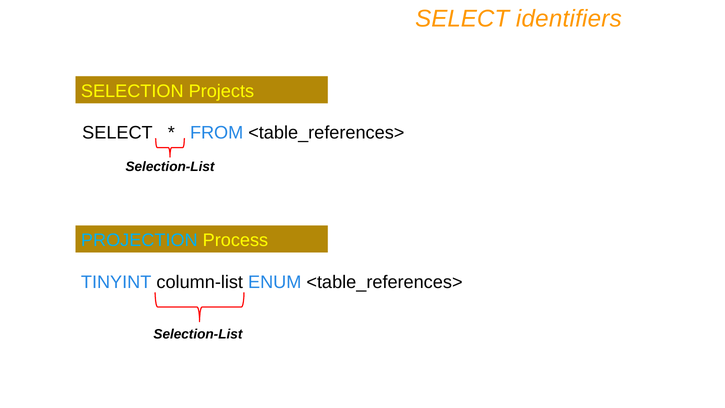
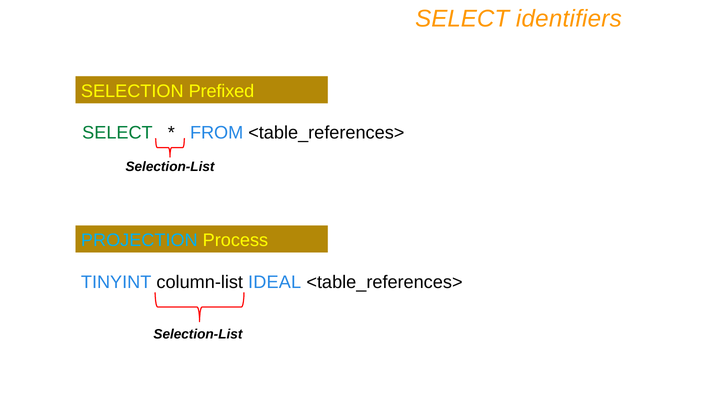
Projects: Projects -> Prefixed (221, 91)
SELECT colour: black -> green (117, 133)
ENUM: ENUM -> IDEAL (275, 282)
